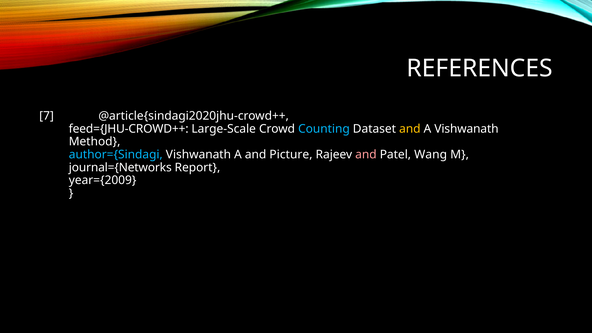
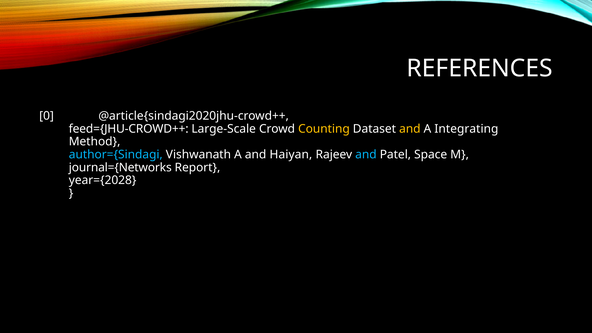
7: 7 -> 0 (47, 116)
Counting colour: light blue -> yellow (324, 129)
A Vishwanath: Vishwanath -> Integrating (466, 129)
Picture: Picture -> Haiyan (291, 155)
and colour: pink -> light blue (366, 155)
Wang: Wang -> Space (431, 155)
year={2009: year={2009 -> year={2028 (103, 180)
